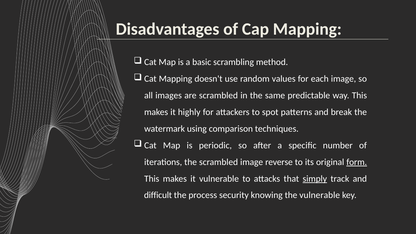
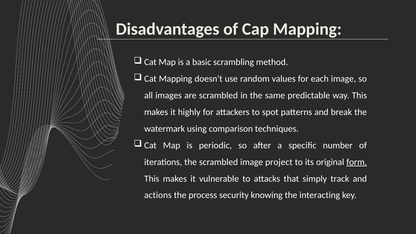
reverse: reverse -> project (279, 162)
simply underline: present -> none (315, 179)
difficult: difficult -> actions (158, 195)
the vulnerable: vulnerable -> interacting (320, 195)
